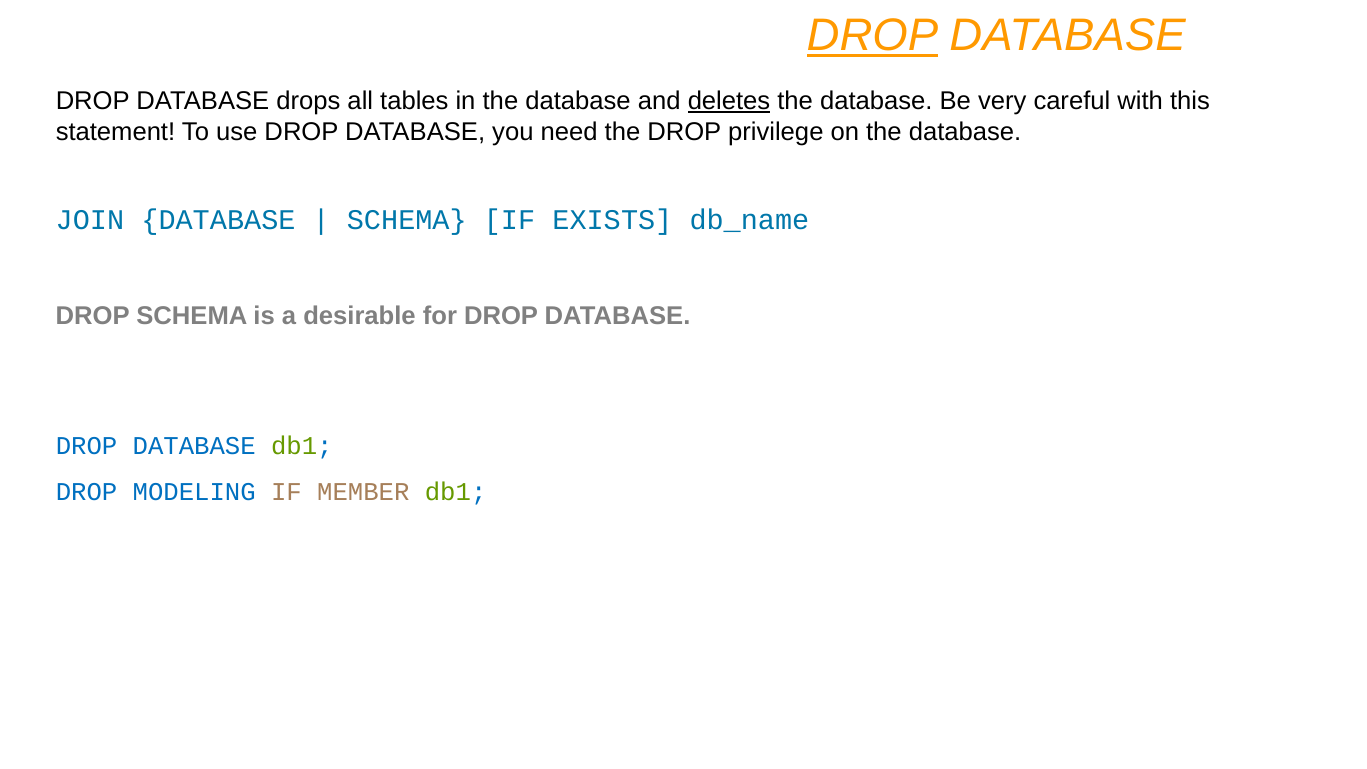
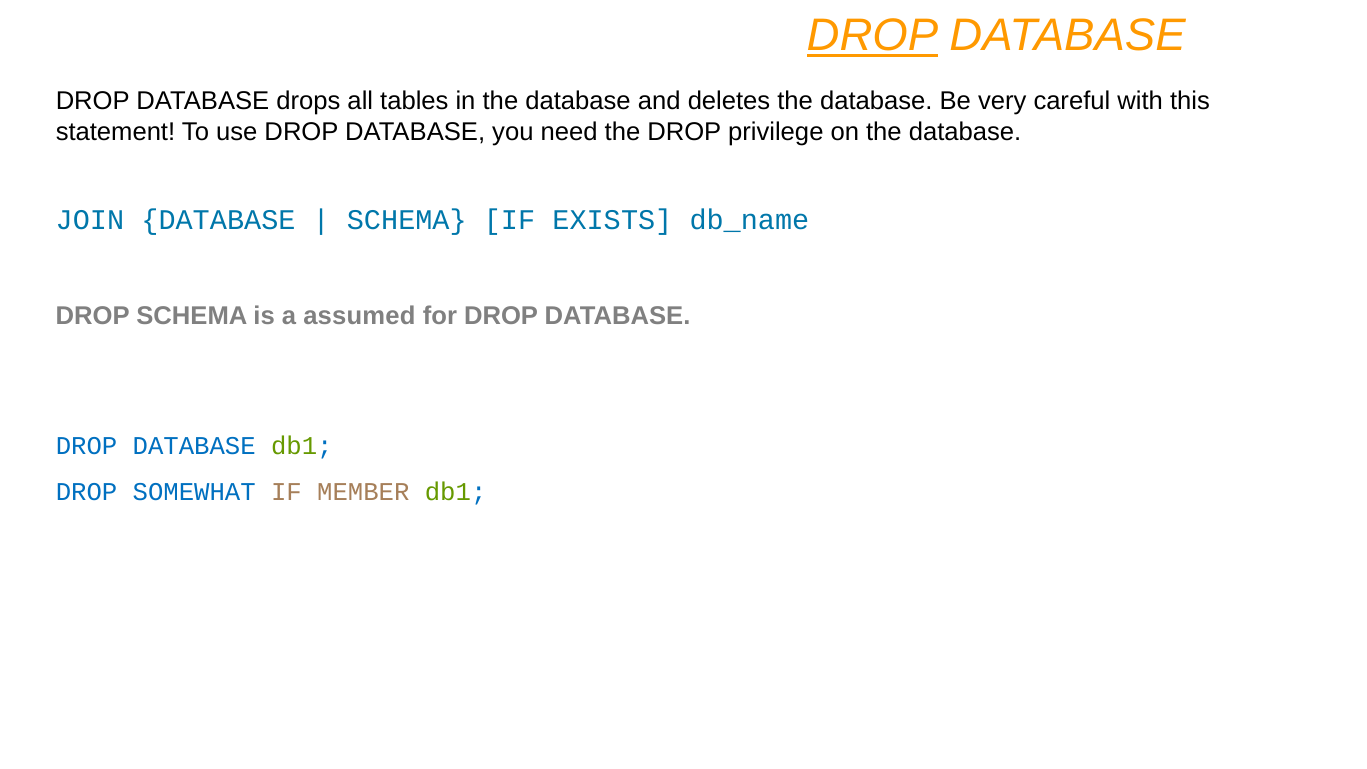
deletes underline: present -> none (729, 101)
desirable: desirable -> assumed (359, 316)
MODELING: MODELING -> SOMEWHAT (194, 492)
